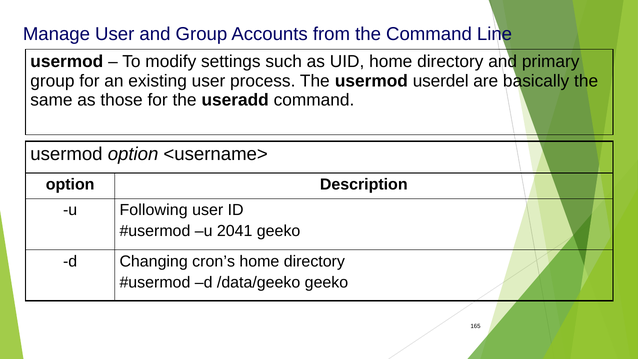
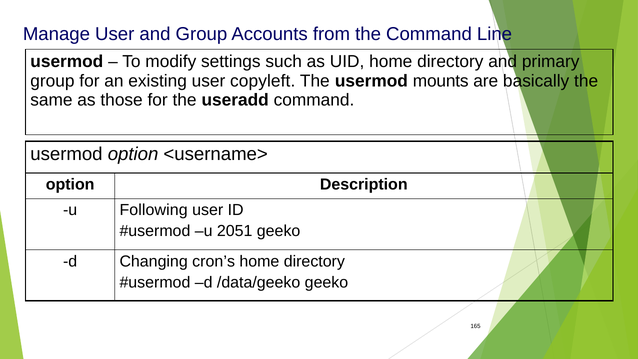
process: process -> copyleft (263, 81)
userdel: userdel -> mounts (441, 81)
2041: 2041 -> 2051 (235, 231)
